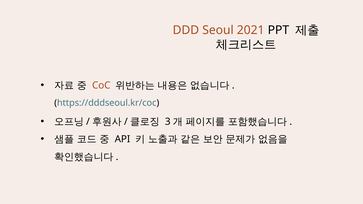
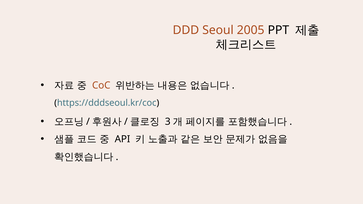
2021: 2021 -> 2005 (251, 30)
